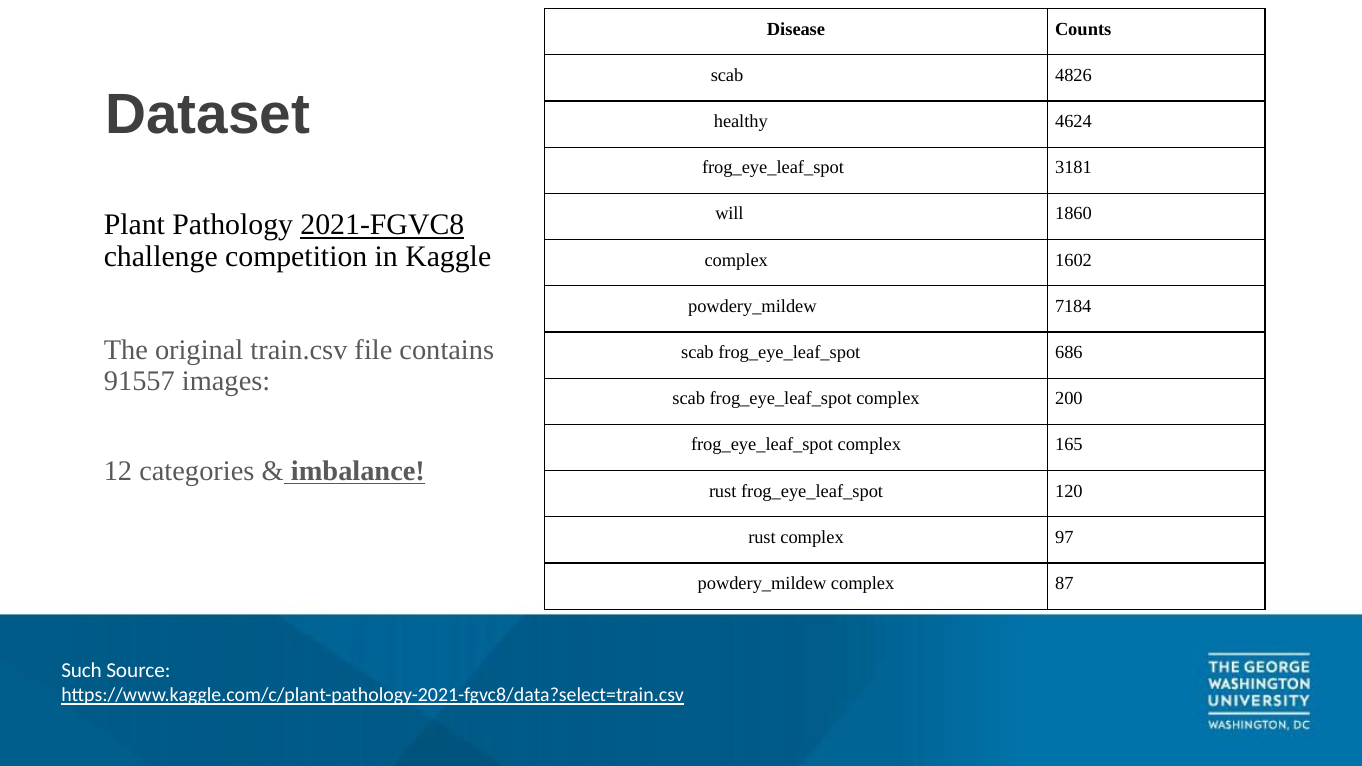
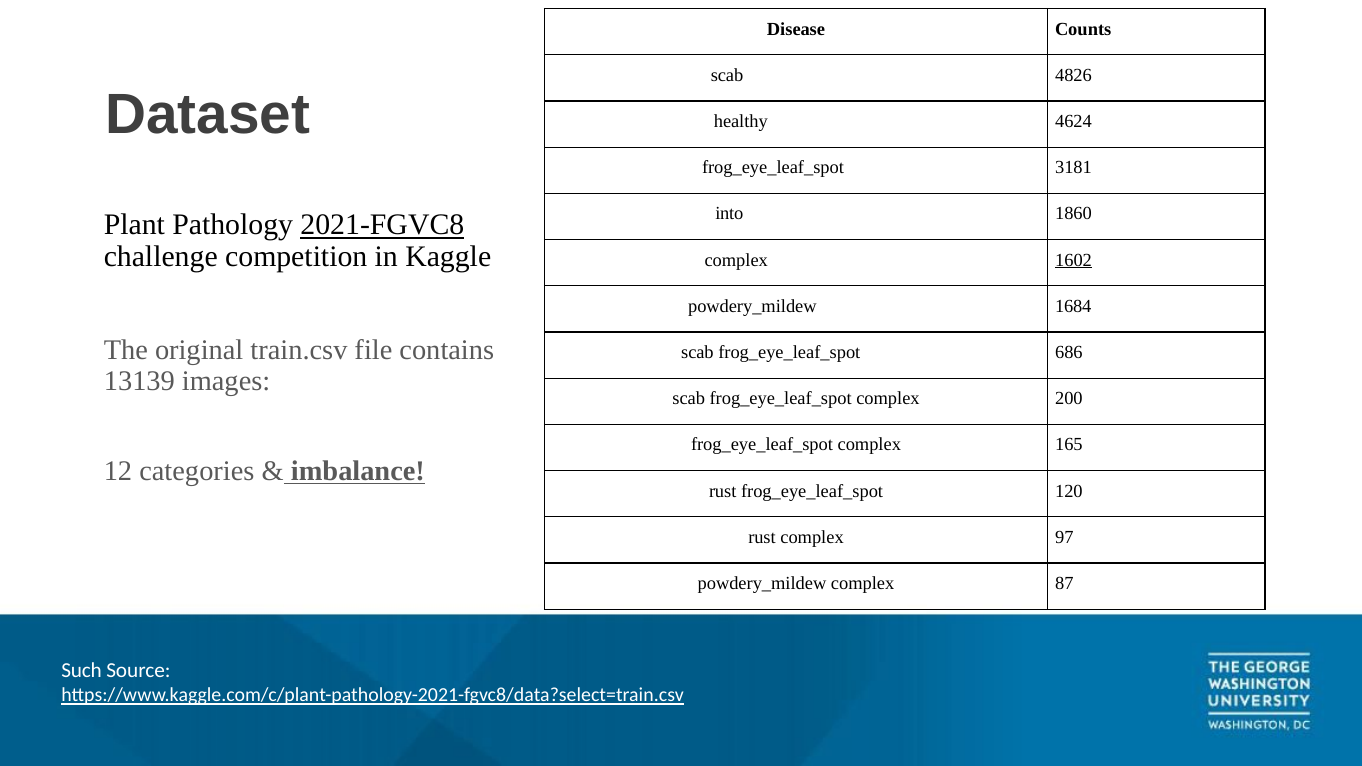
will: will -> into (729, 214)
1602 underline: none -> present (1074, 260)
7184: 7184 -> 1684 (1073, 306)
91557: 91557 -> 13139 (139, 381)
